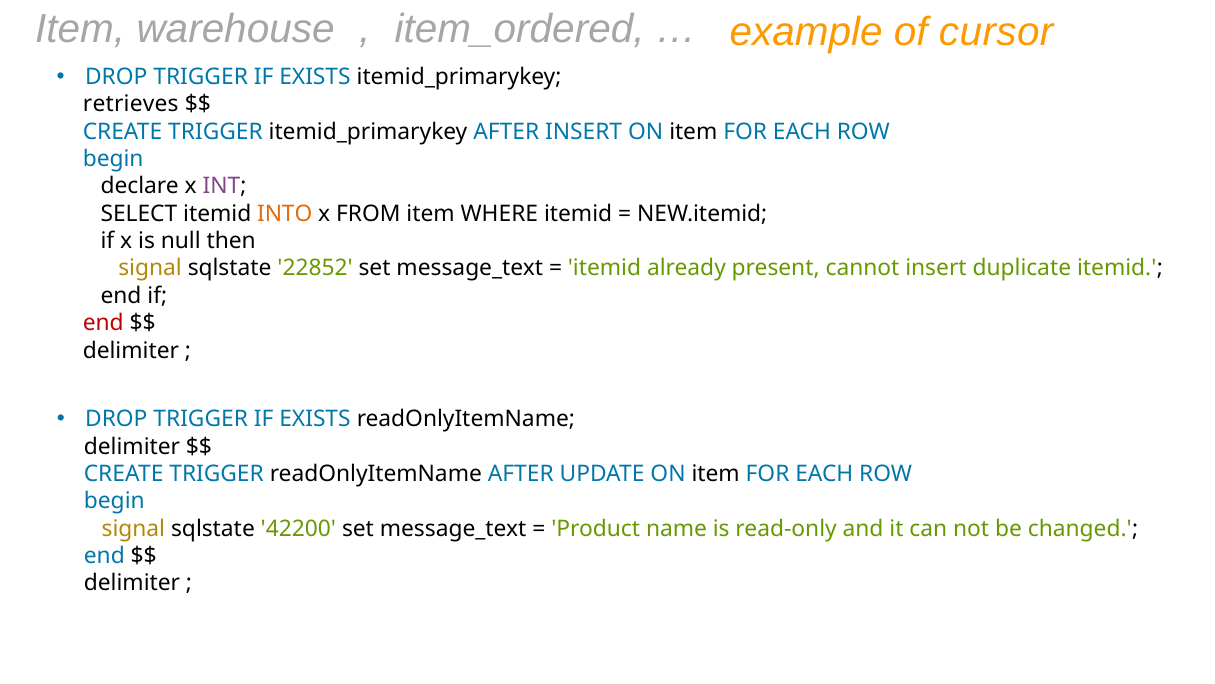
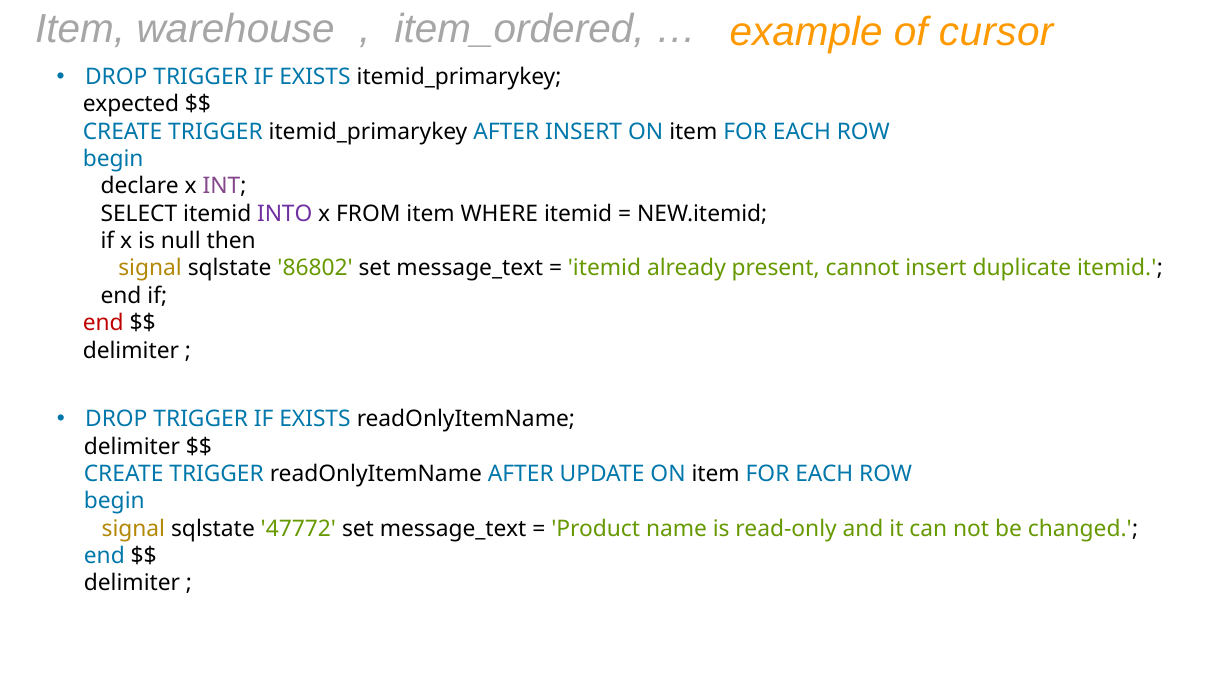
retrieves: retrieves -> expected (131, 104)
INTO colour: orange -> purple (285, 214)
22852: 22852 -> 86802 (315, 268)
42200: 42200 -> 47772 (298, 528)
